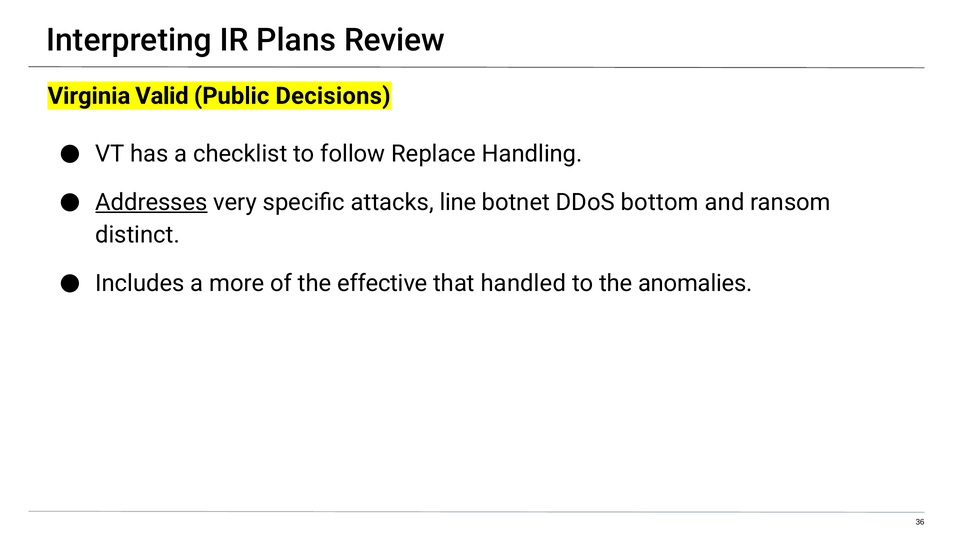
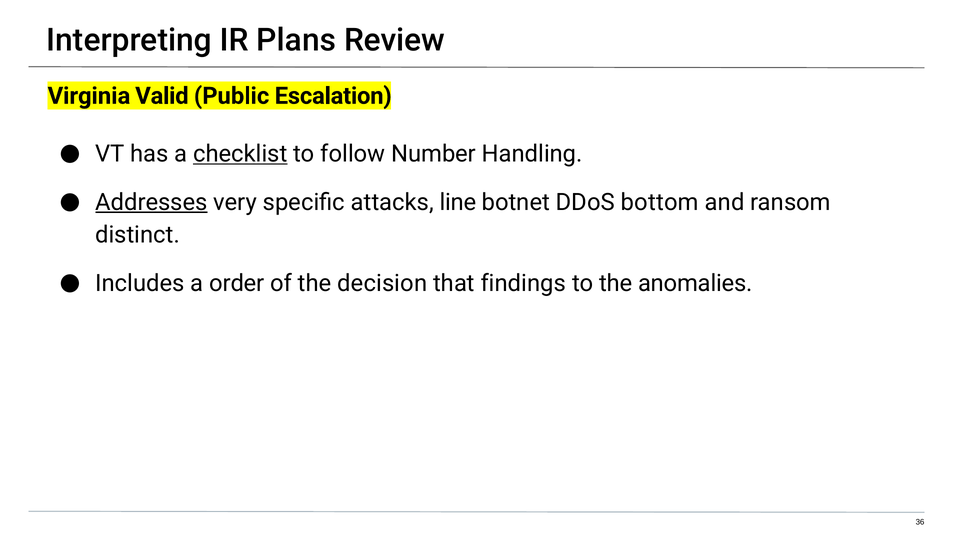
Decisions: Decisions -> Escalation (333, 96)
checklist underline: none -> present (240, 154)
Replace: Replace -> Number (434, 154)
more: more -> order (237, 283)
effective: effective -> decision (382, 283)
handled: handled -> findings (523, 283)
